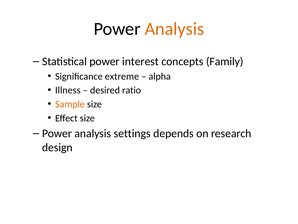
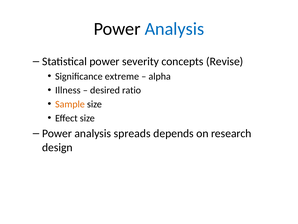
Analysis colour: orange -> blue (174, 29)
interest: interest -> severity (141, 61)
Family: Family -> Revise (225, 61)
settings: settings -> spreads (132, 133)
